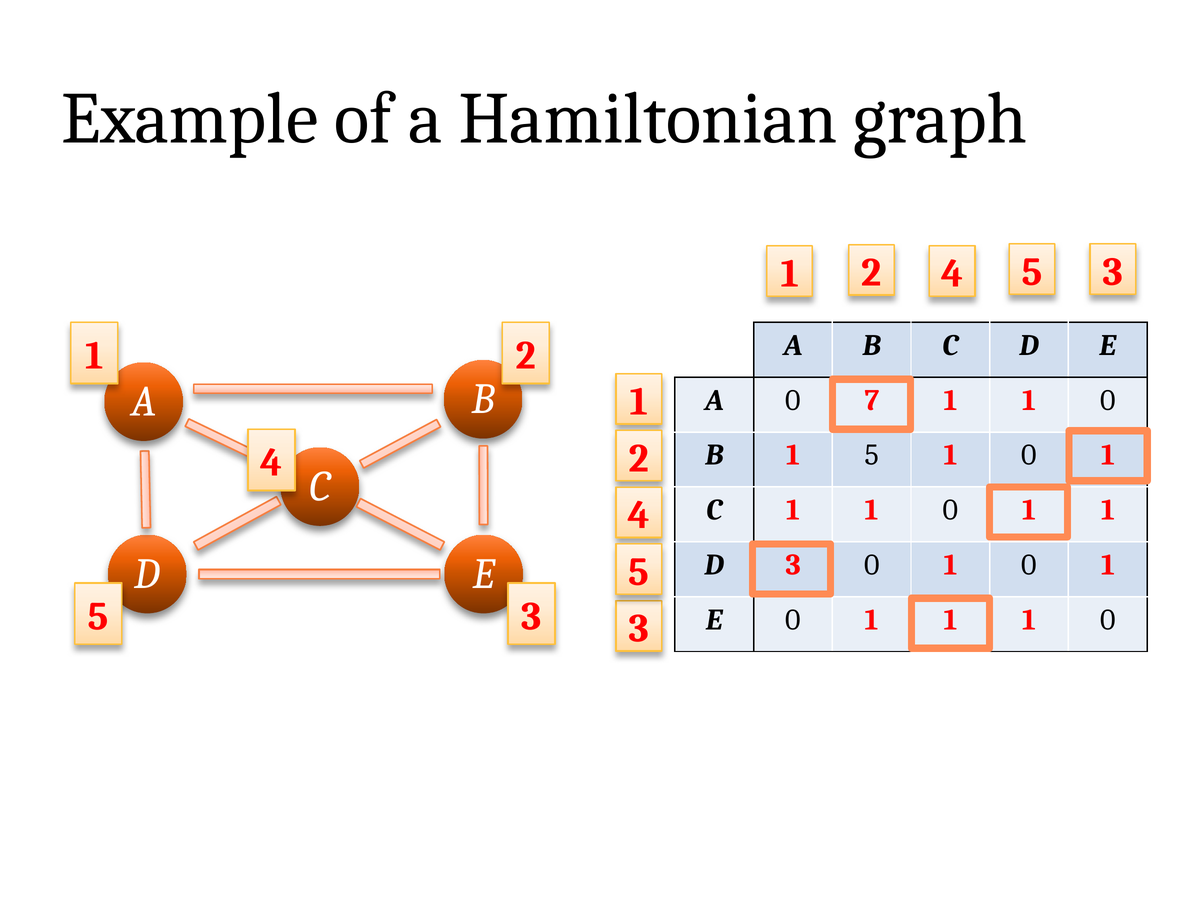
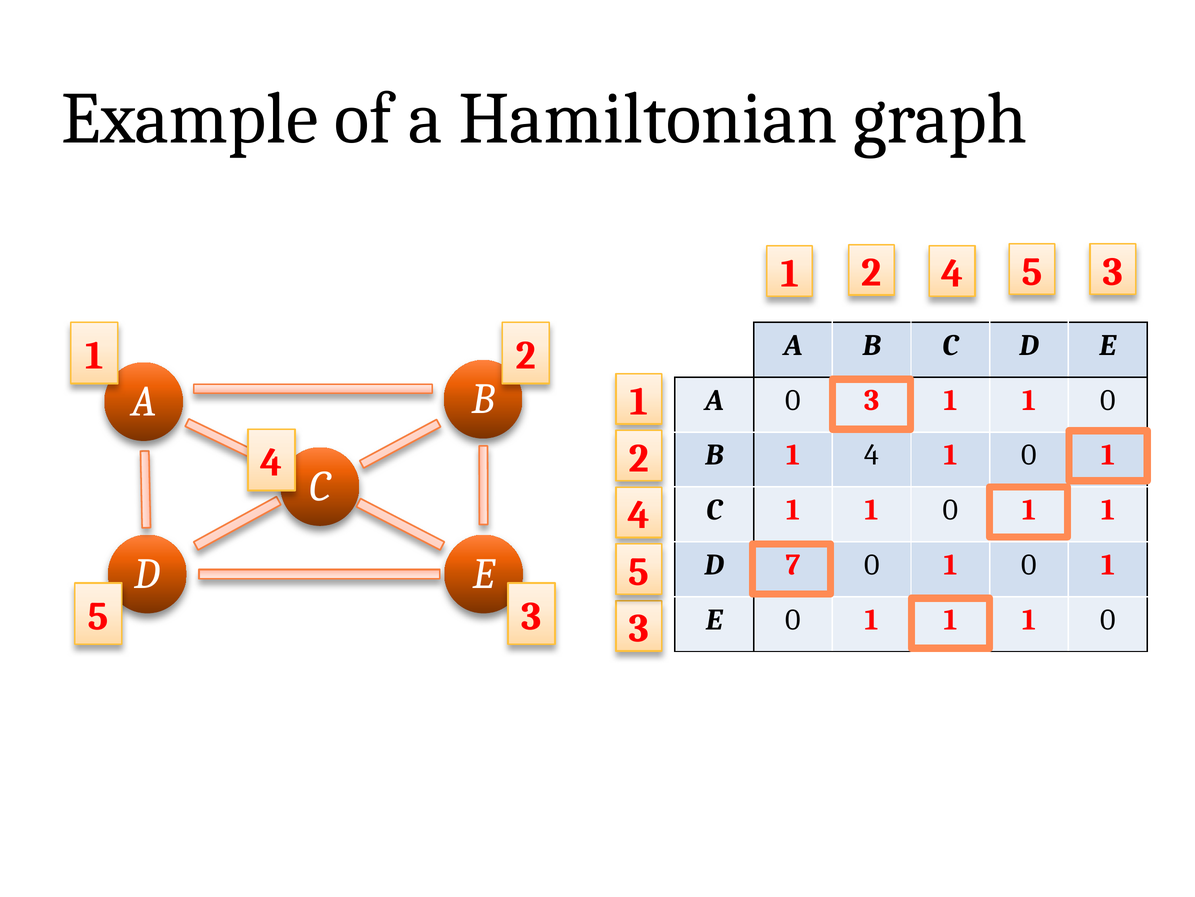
0 7: 7 -> 3 (872, 400)
1 5: 5 -> 4 (872, 455)
D 3: 3 -> 7 (793, 564)
